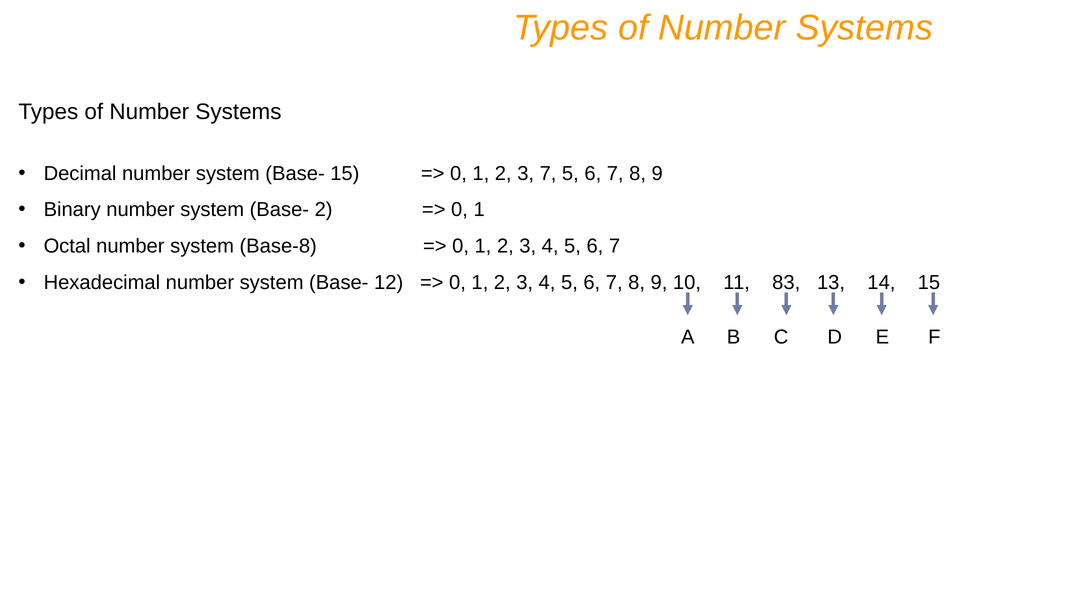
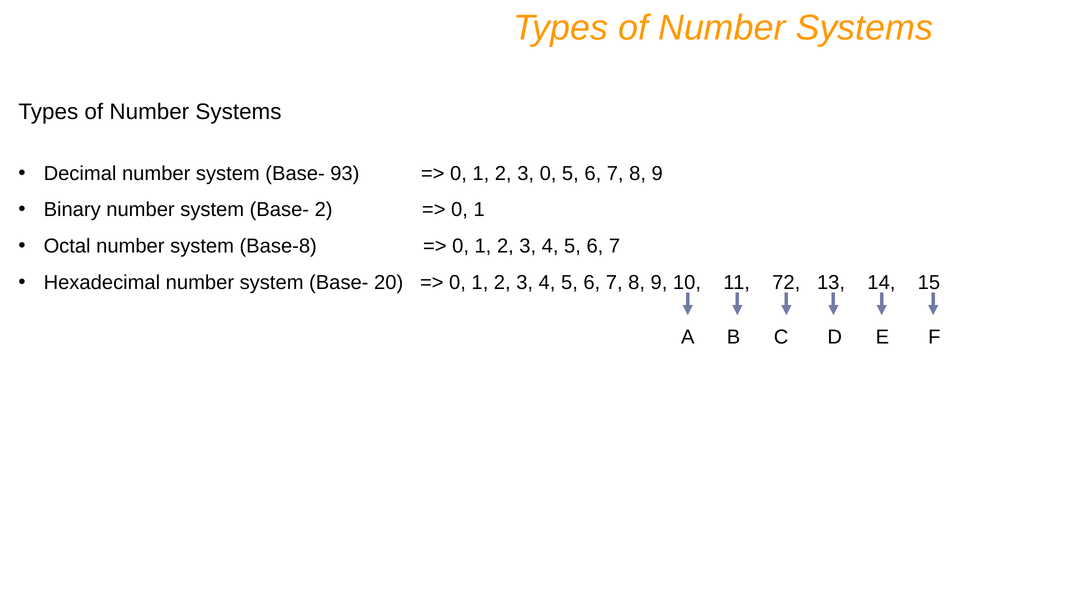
Base- 15: 15 -> 93 (345, 174)
3 7: 7 -> 0 (548, 174)
12: 12 -> 20 (389, 283)
83: 83 -> 72 (786, 283)
